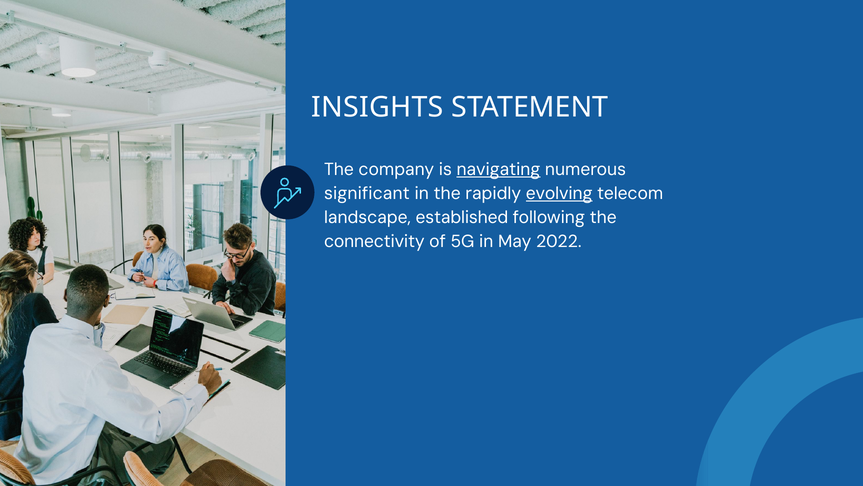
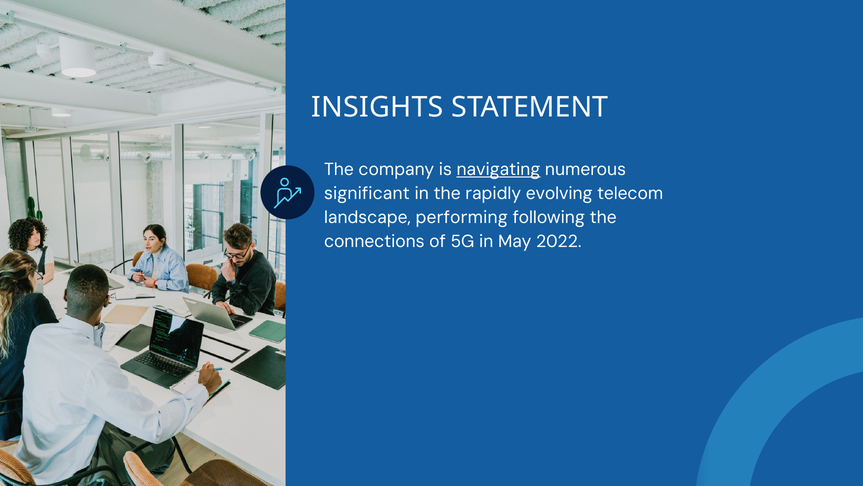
evolving underline: present -> none (559, 193)
established: established -> performing (462, 217)
connectivity: connectivity -> connections (374, 241)
